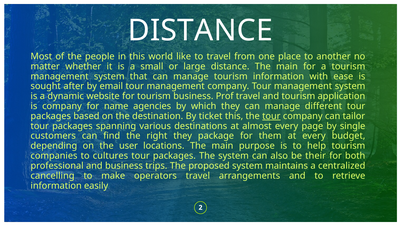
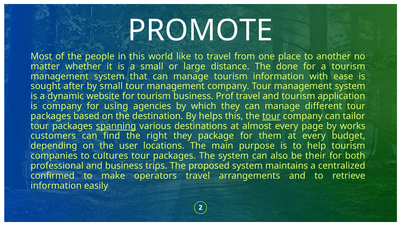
DISTANCE: DISTANCE -> PROMOTE (200, 30)
distance The main: main -> done (287, 66)
by email: email -> small (111, 86)
name: name -> using (116, 106)
ticket: ticket -> helps (211, 116)
spanning underline: none -> present (116, 126)
single: single -> works (353, 126)
cancelling: cancelling -> confirmed (53, 175)
